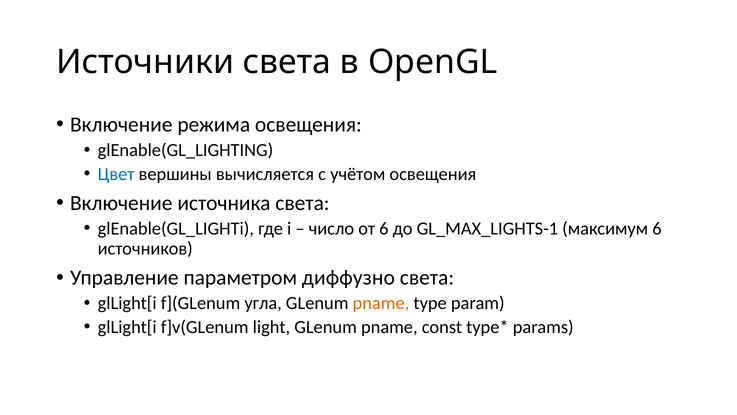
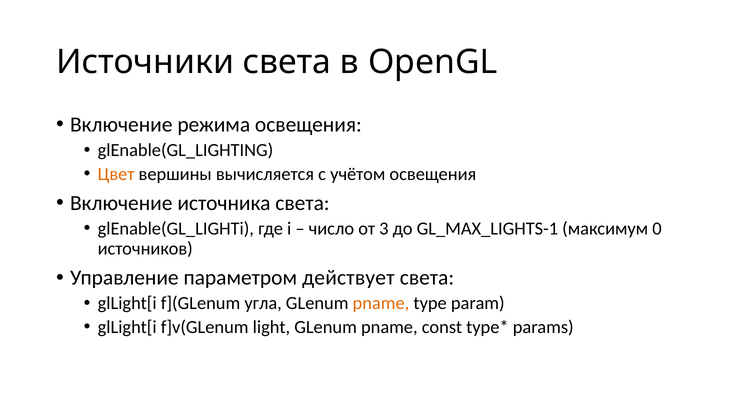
Цвет colour: blue -> orange (116, 174)
от 6: 6 -> 3 (384, 228)
максимум 6: 6 -> 0 (657, 228)
диффузно: диффузно -> действует (348, 277)
